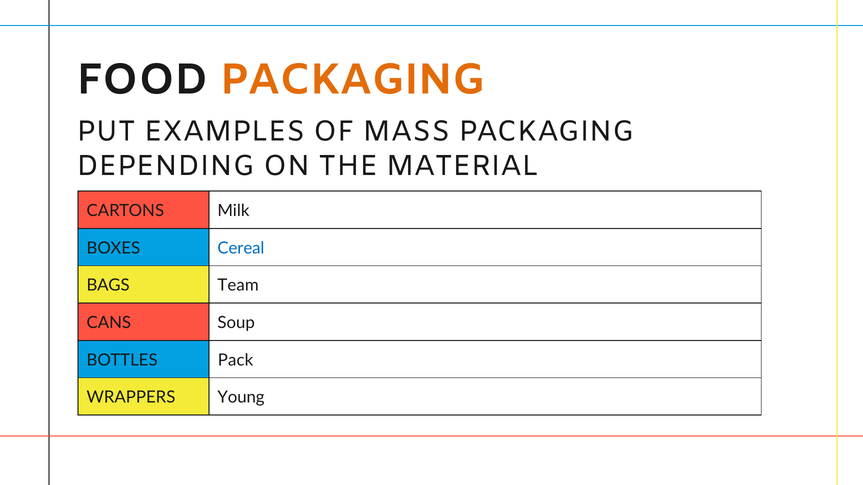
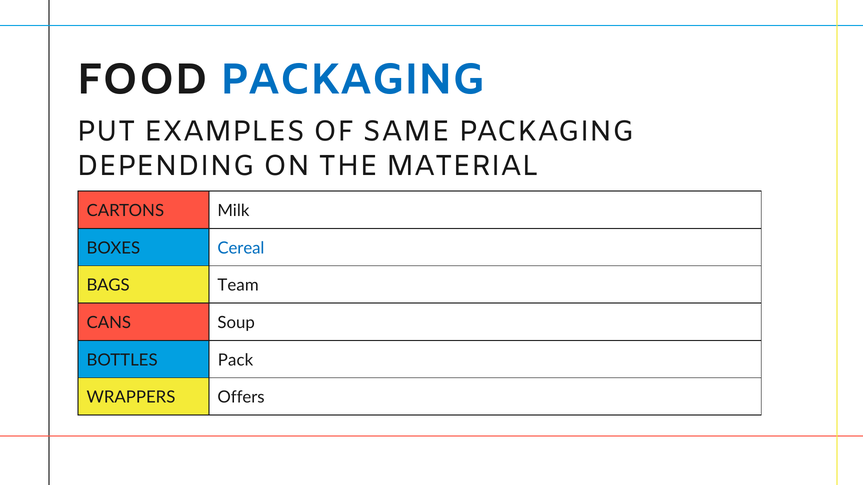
PACKAGING colour: orange -> blue (353, 80)
MASS: MASS -> SAME (406, 131)
Young: Young -> Offers (241, 398)
